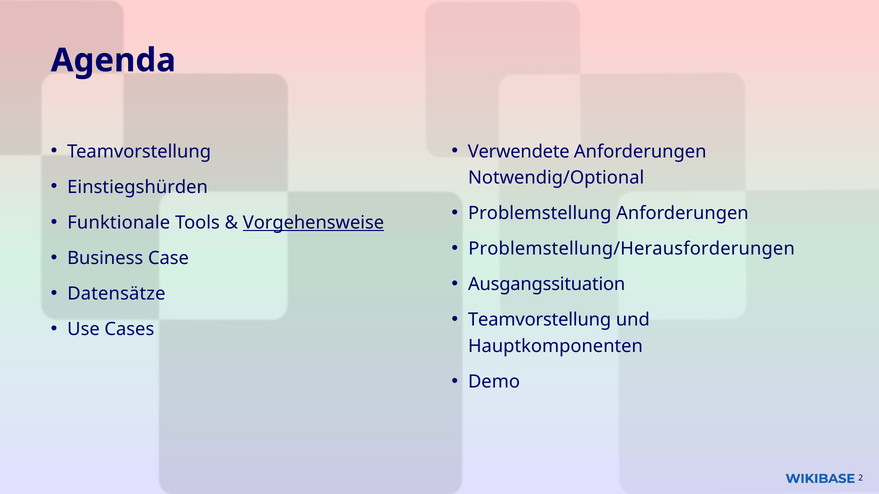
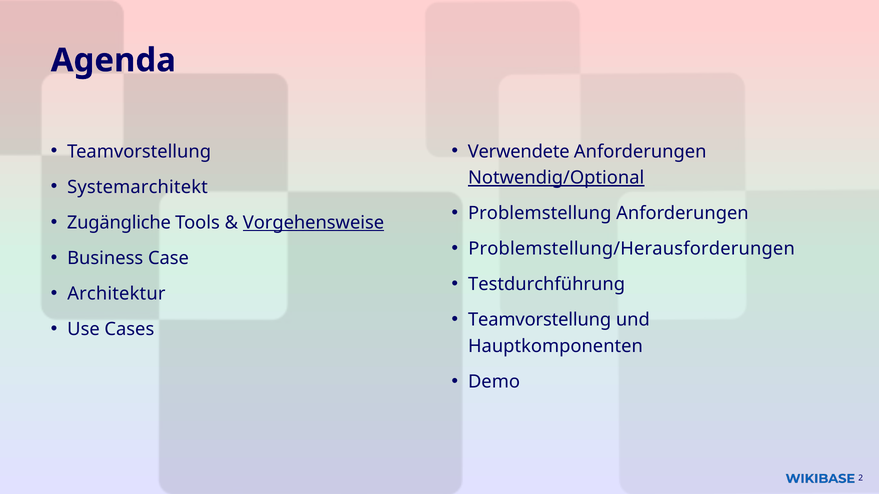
Notwendig/Optional underline: none -> present (556, 178)
Einstiegshürden: Einstiegshürden -> Systemarchitekt (138, 187)
Funktionale: Funktionale -> Zugängliche (119, 223)
Ausgangssituation: Ausgangssituation -> Testdurchführung (547, 285)
Datensätze: Datensätze -> Architektur (116, 294)
